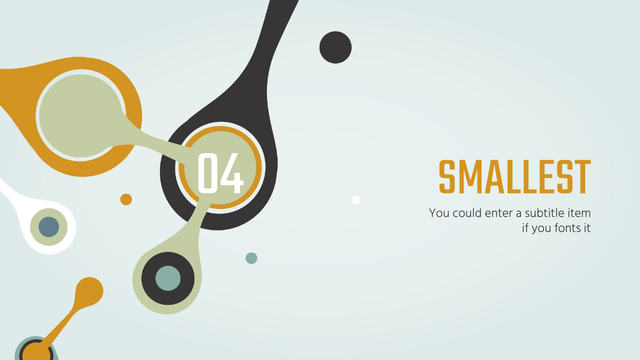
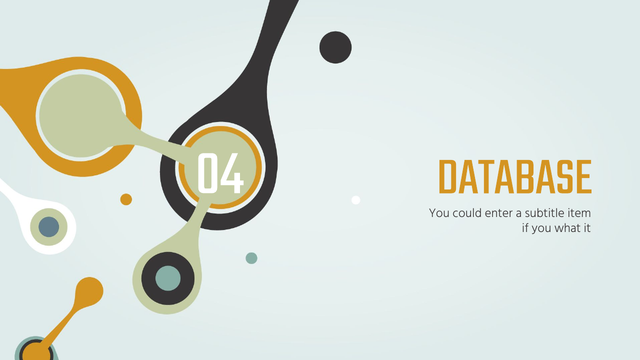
SMALLEST: SMALLEST -> DATABASE (515, 176)
fonts: fonts -> what (568, 228)
